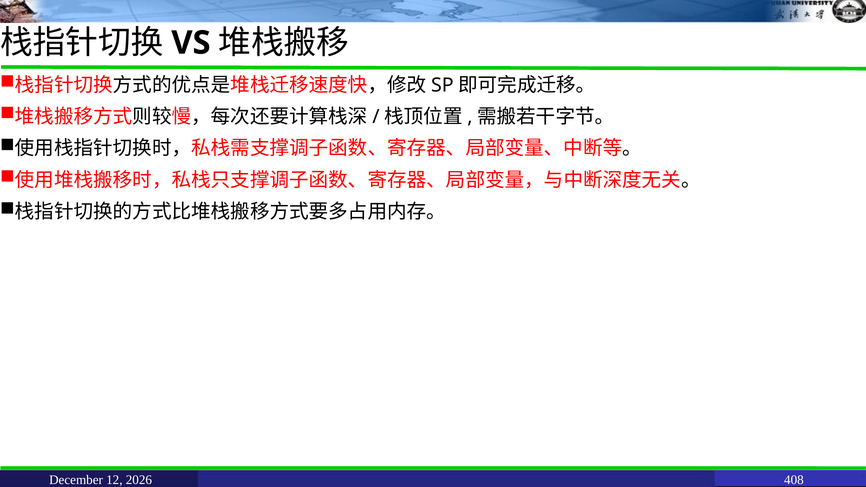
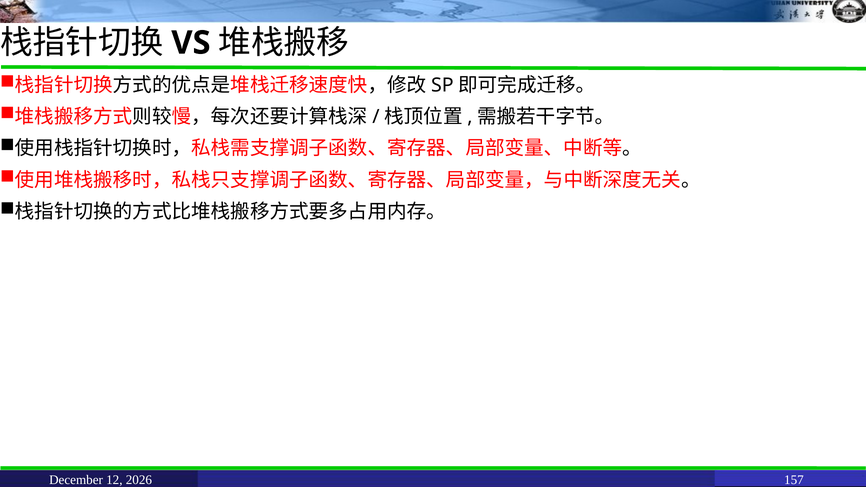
408: 408 -> 157 (794, 480)
